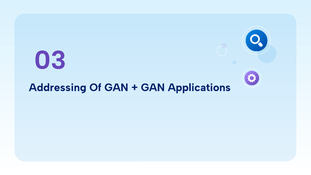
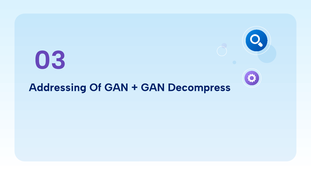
Applications: Applications -> Decompress (199, 87)
